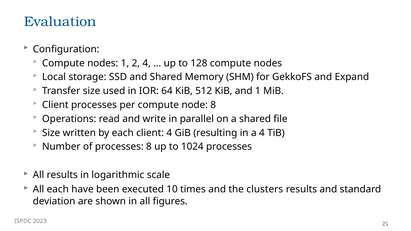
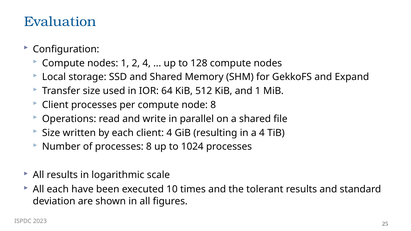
clusters: clusters -> tolerant (265, 190)
